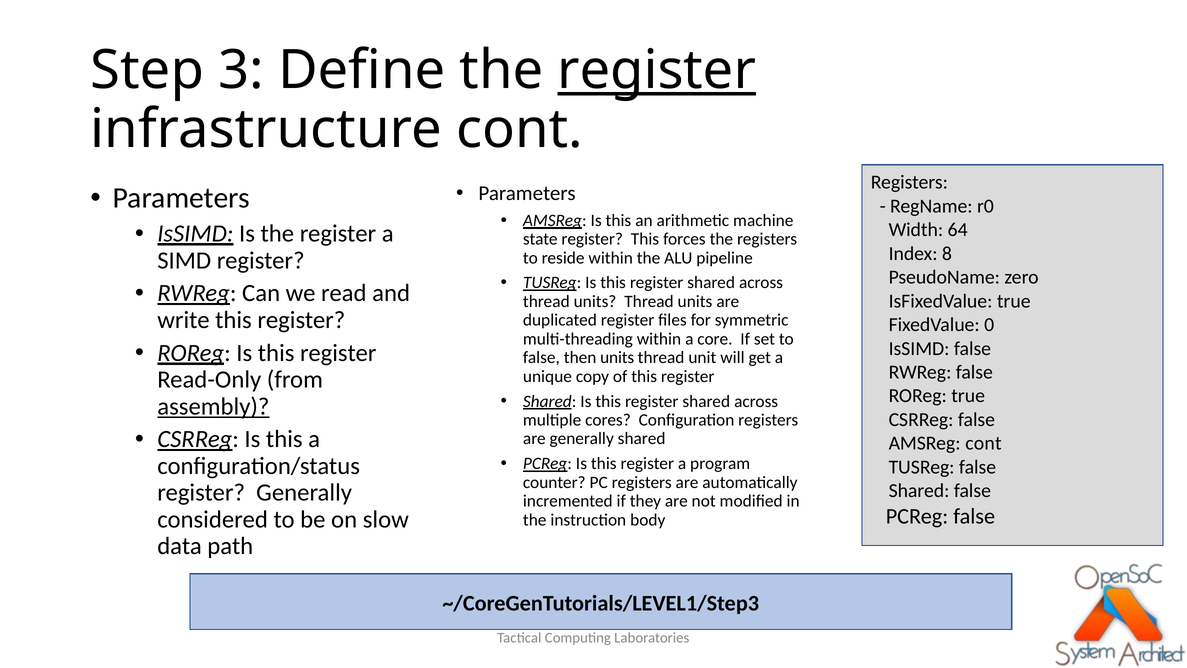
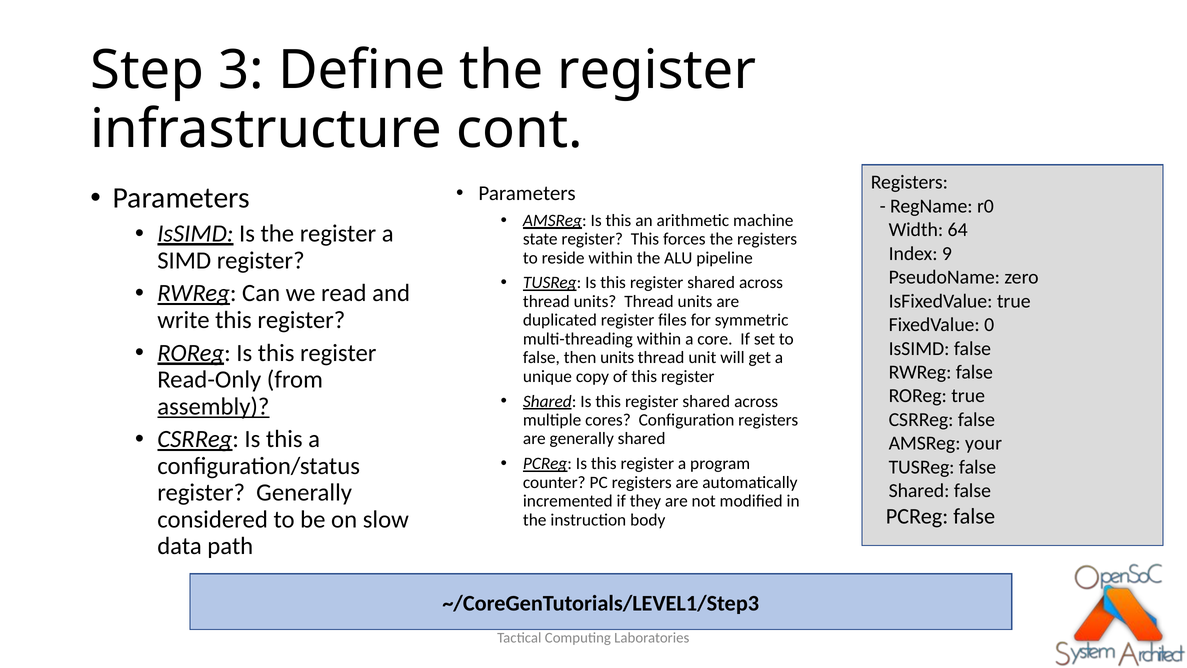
register underline: present -> none (657, 70)
8: 8 -> 9 (947, 253)
AMSReg cont: cont -> your (984, 443)
